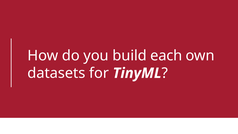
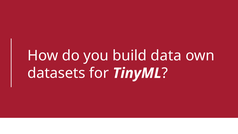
each: each -> data (166, 56)
